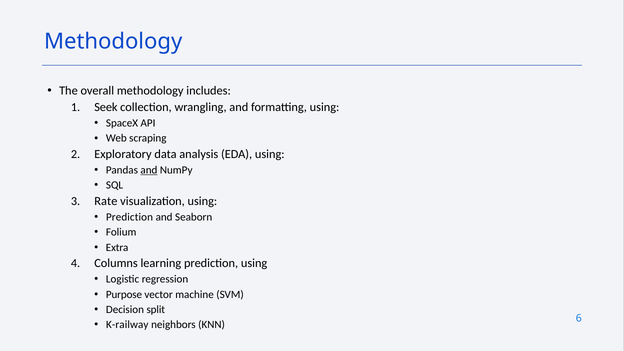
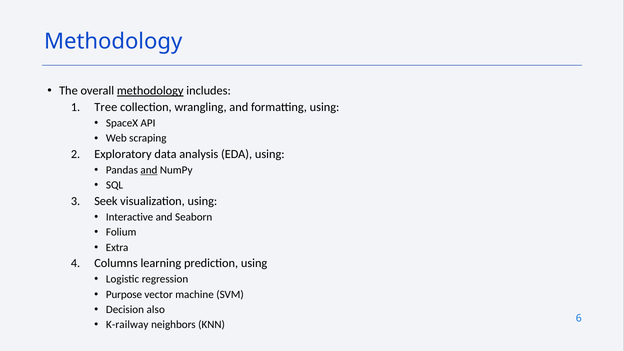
methodology underline: none -> present (150, 91)
Seek: Seek -> Tree (106, 107)
Rate: Rate -> Seek (106, 201)
Prediction: Prediction -> Interactive (130, 217)
split: split -> also (156, 310)
